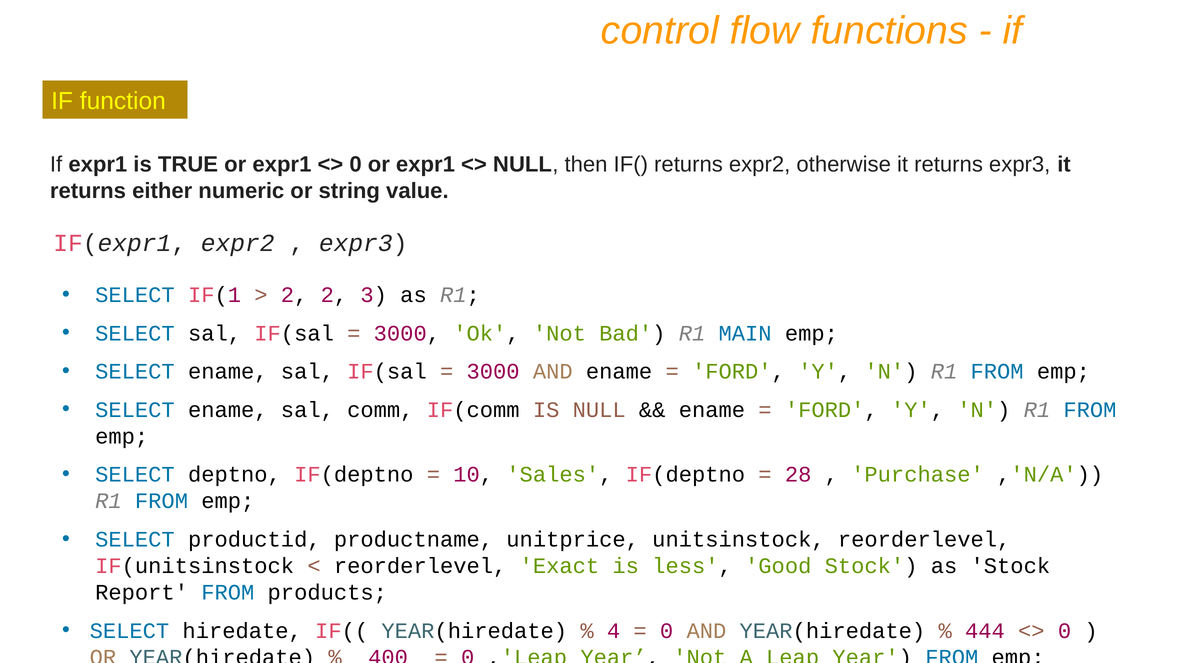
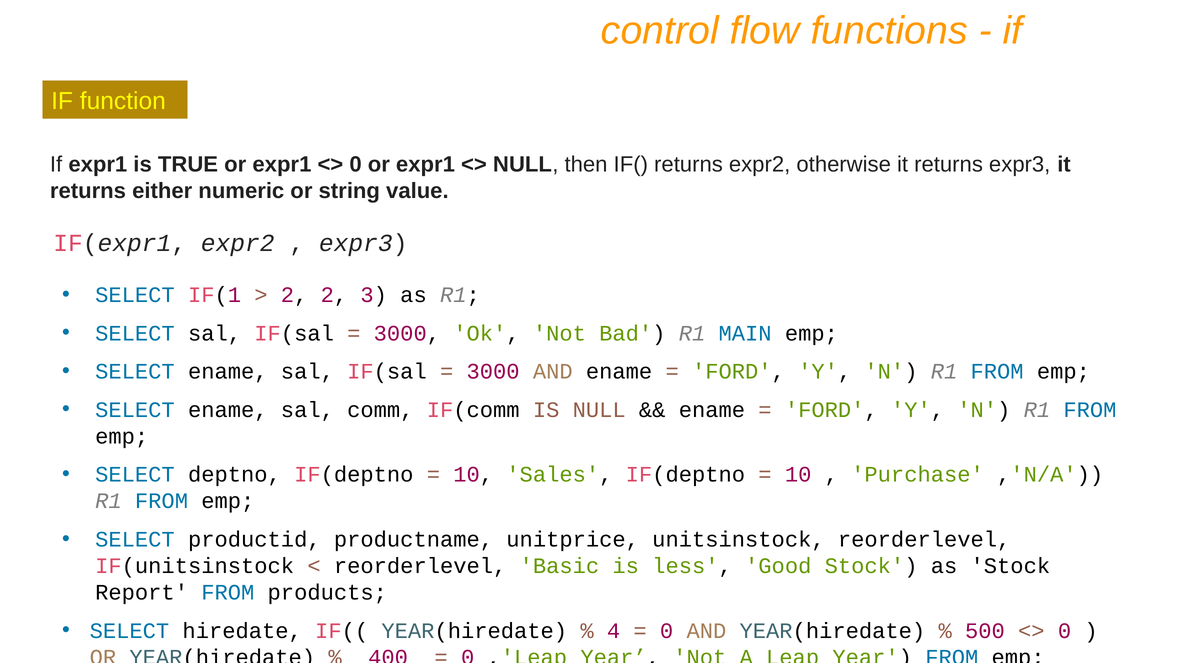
28: 28 -> 10 (798, 475)
Exact: Exact -> Basic (559, 566)
444: 444 -> 500 (985, 631)
